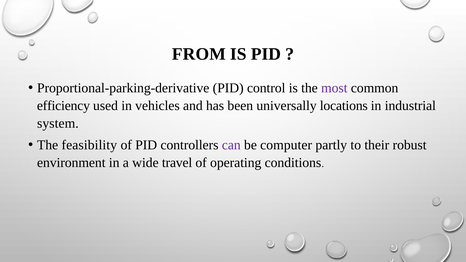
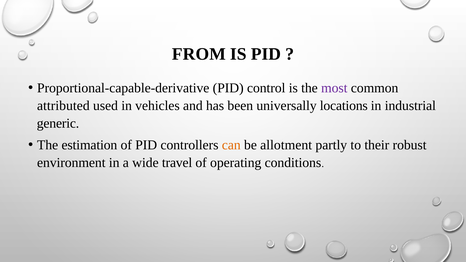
Proportional-parking-derivative: Proportional-parking-derivative -> Proportional-capable-derivative (123, 88)
efficiency: efficiency -> attributed (63, 106)
system: system -> generic (58, 123)
feasibility: feasibility -> estimation (89, 145)
can colour: purple -> orange (231, 145)
computer: computer -> allotment (286, 145)
